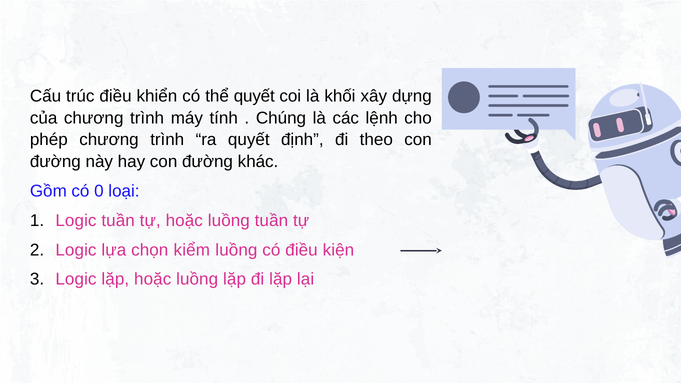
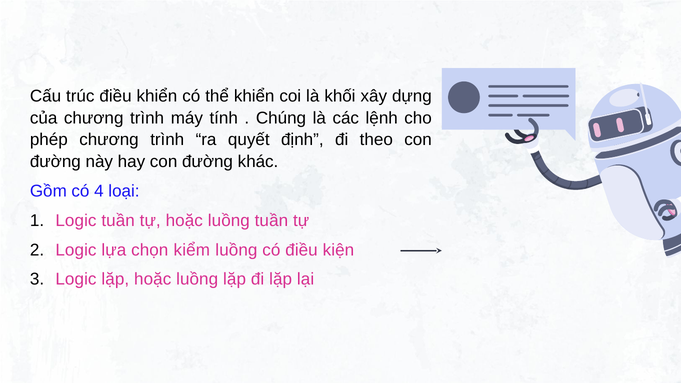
thể quyết: quyết -> khiển (254, 96)
0: 0 -> 4 (99, 191)
